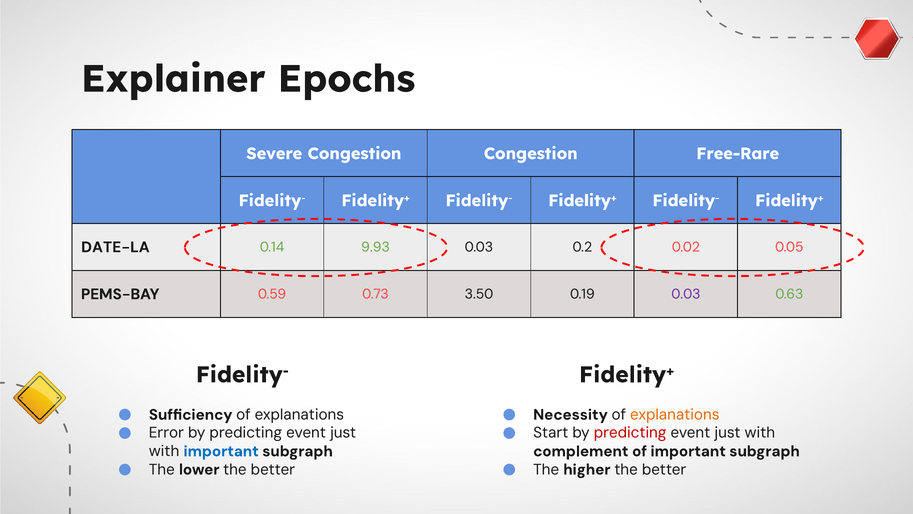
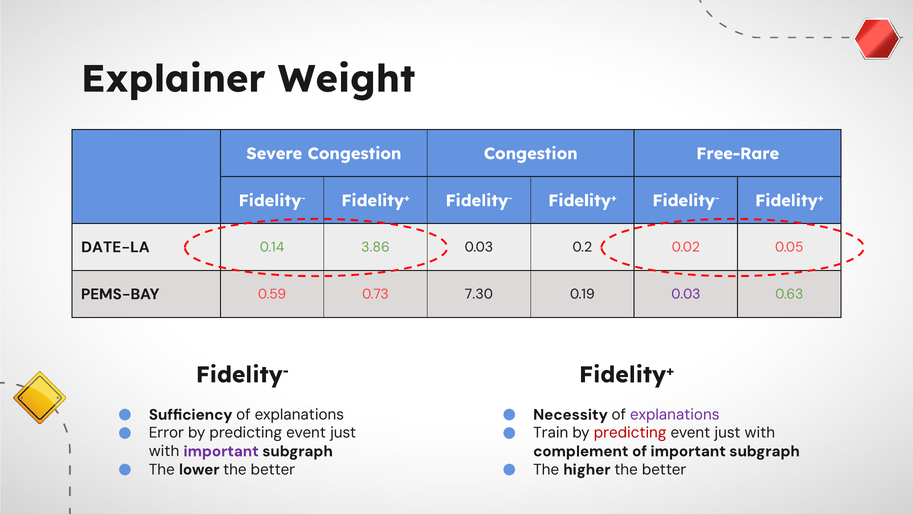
Epochs: Epochs -> Weight (346, 79)
9.93: 9.93 -> 3.86 (375, 247)
3.50: 3.50 -> 7.30 (479, 294)
explanations colour: orange -> purple (675, 414)
Start: Start -> Train (551, 433)
important colour: blue -> purple (221, 451)
